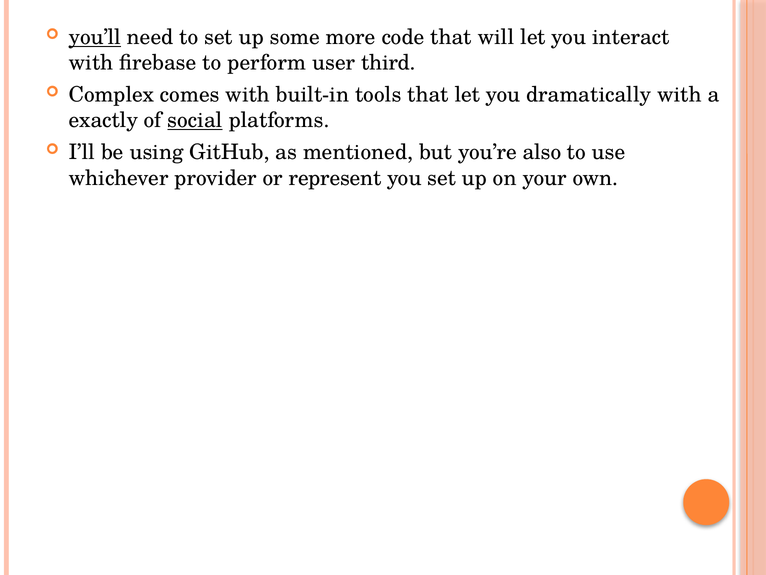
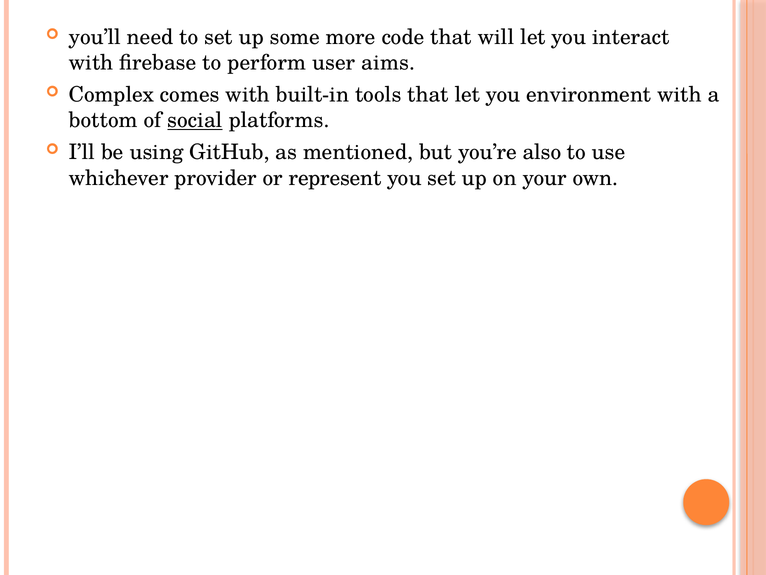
you’ll underline: present -> none (95, 37)
third: third -> aims (388, 63)
dramatically: dramatically -> environment (589, 95)
exactly: exactly -> bottom (103, 120)
